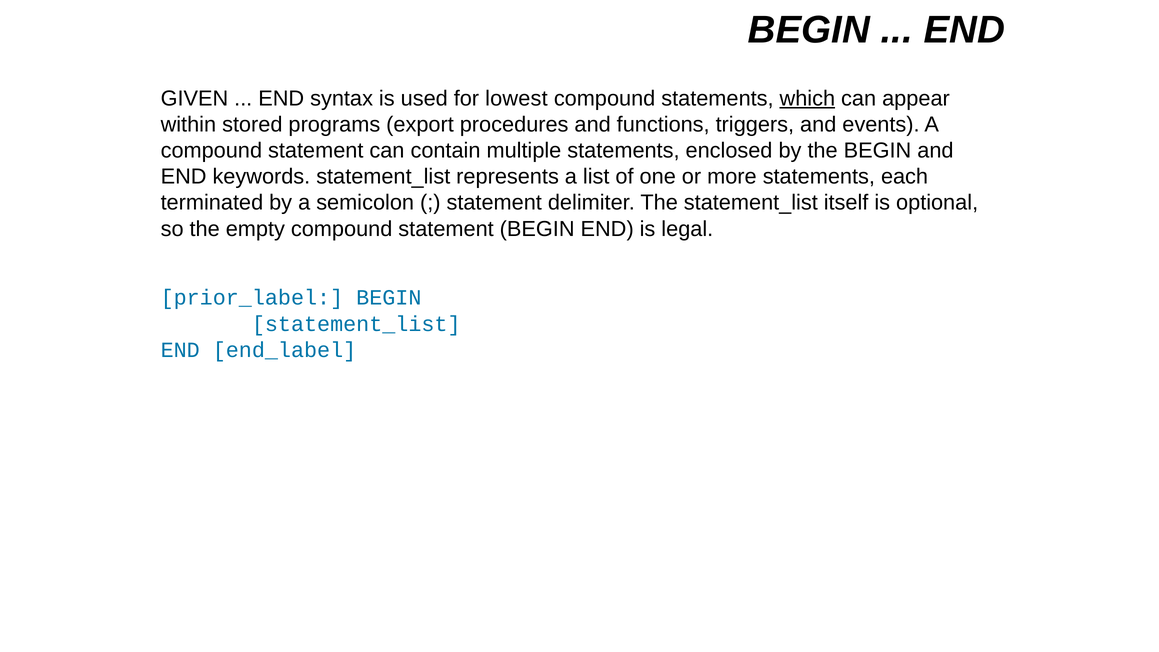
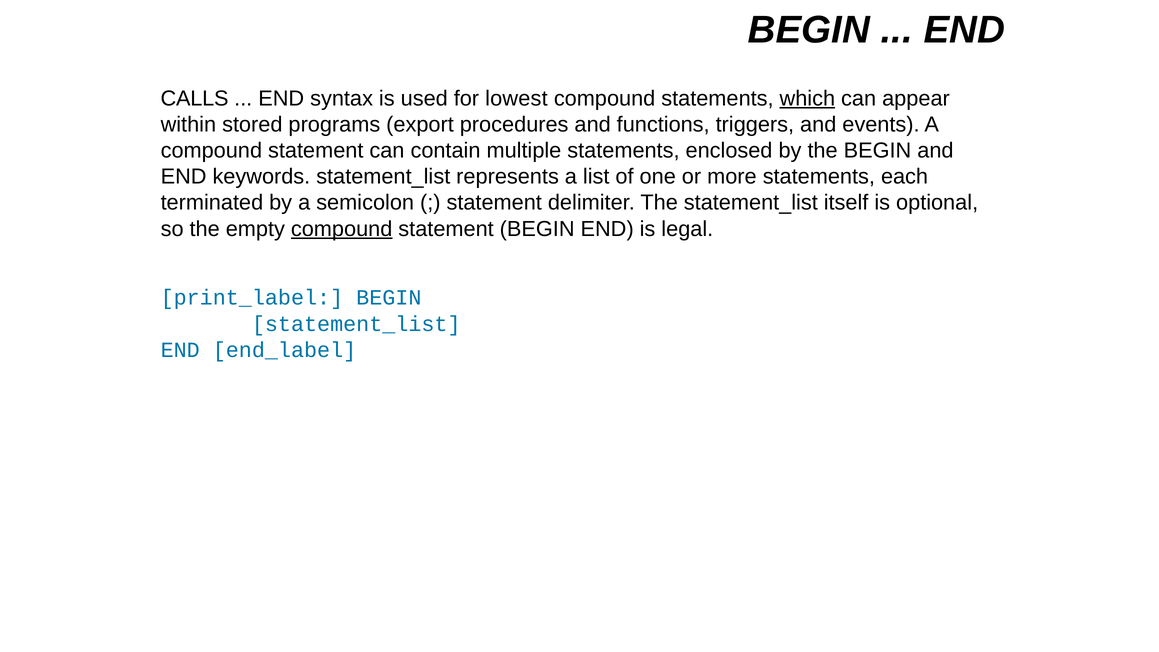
GIVEN: GIVEN -> CALLS (195, 98)
compound underline: none -> present (342, 229)
prior_label: prior_label -> print_label (252, 298)
